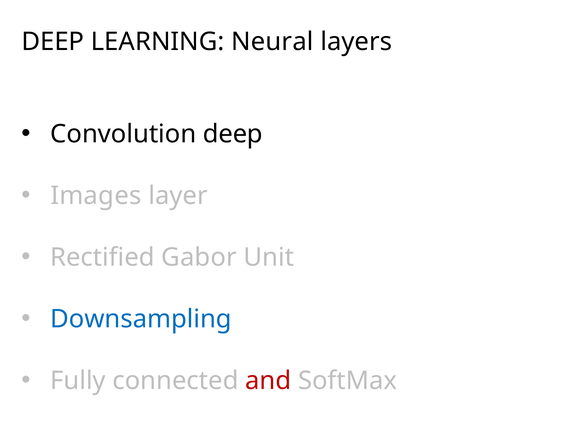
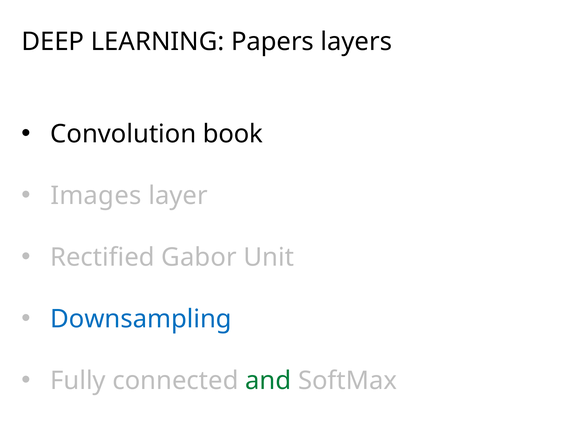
Neural: Neural -> Papers (272, 42)
Convolution deep: deep -> book (233, 134)
and colour: red -> green (268, 381)
